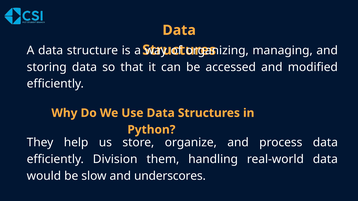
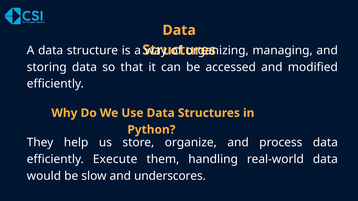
Division: Division -> Execute (115, 159)
